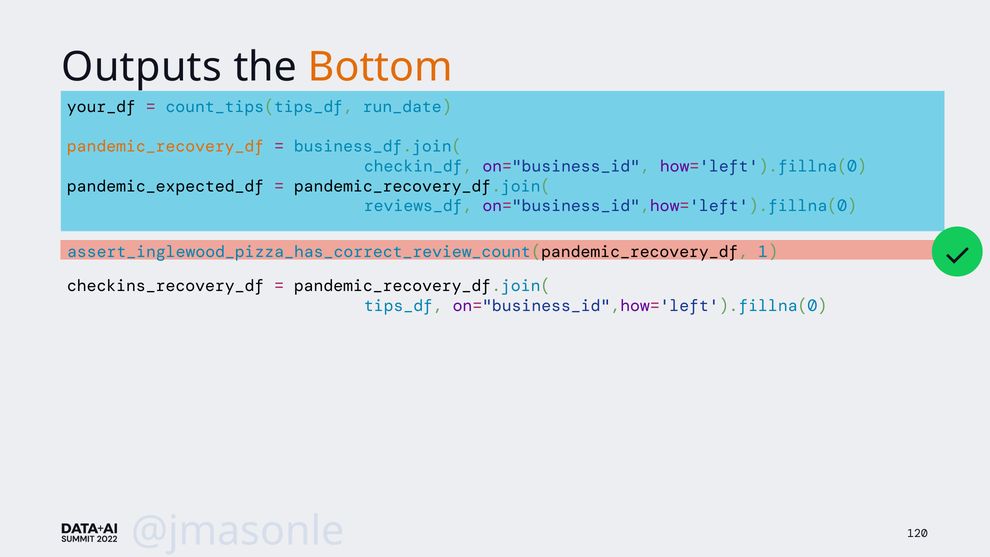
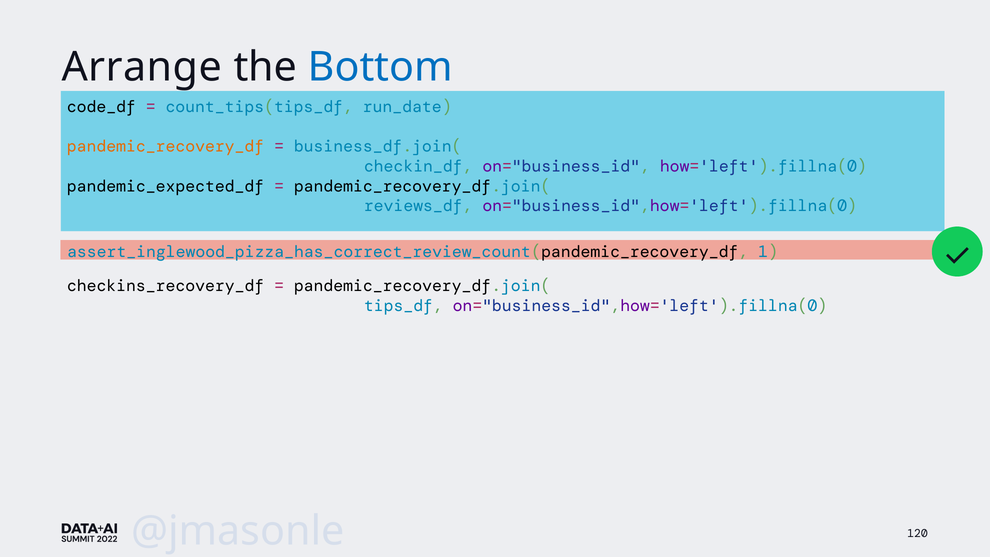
Outputs: Outputs -> Arrange (142, 67)
Bottom colour: orange -> blue (380, 67)
your_df: your_df -> code_df (101, 107)
